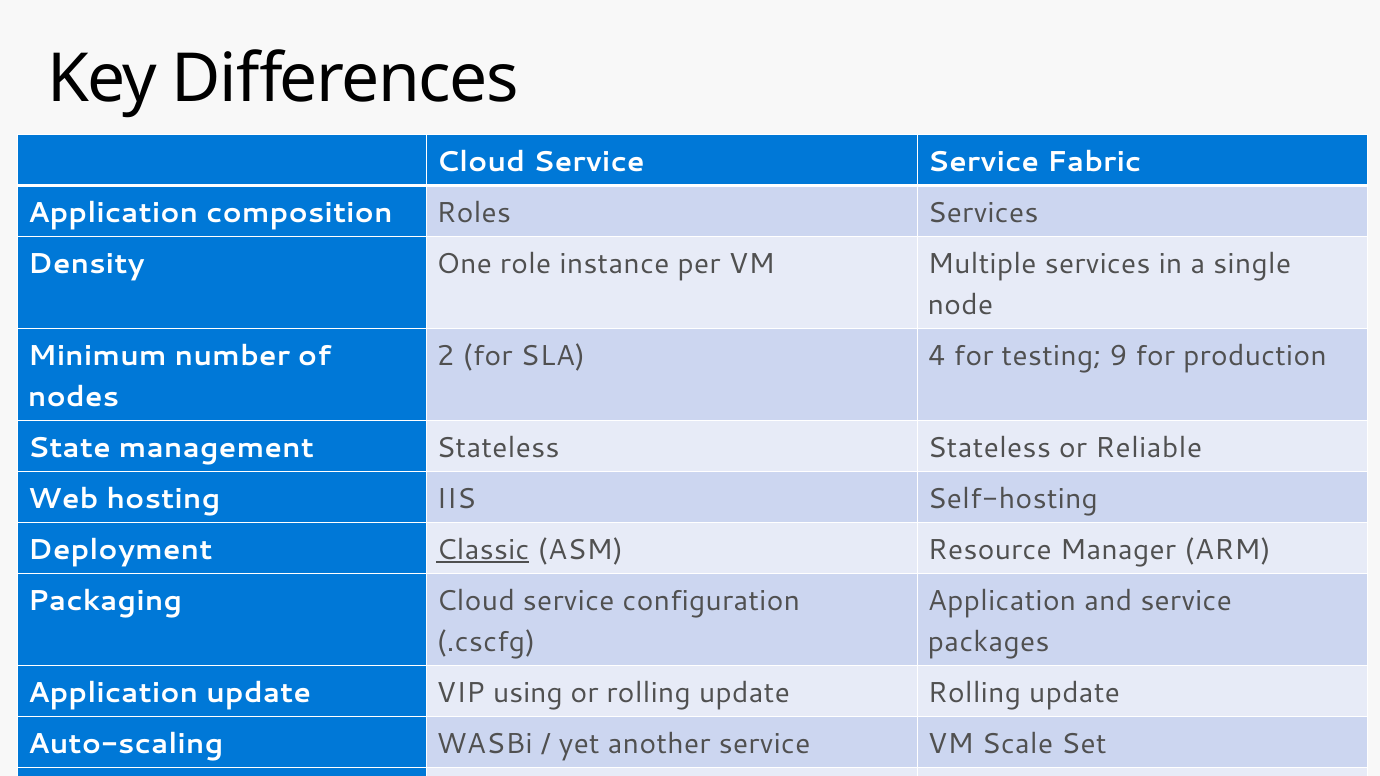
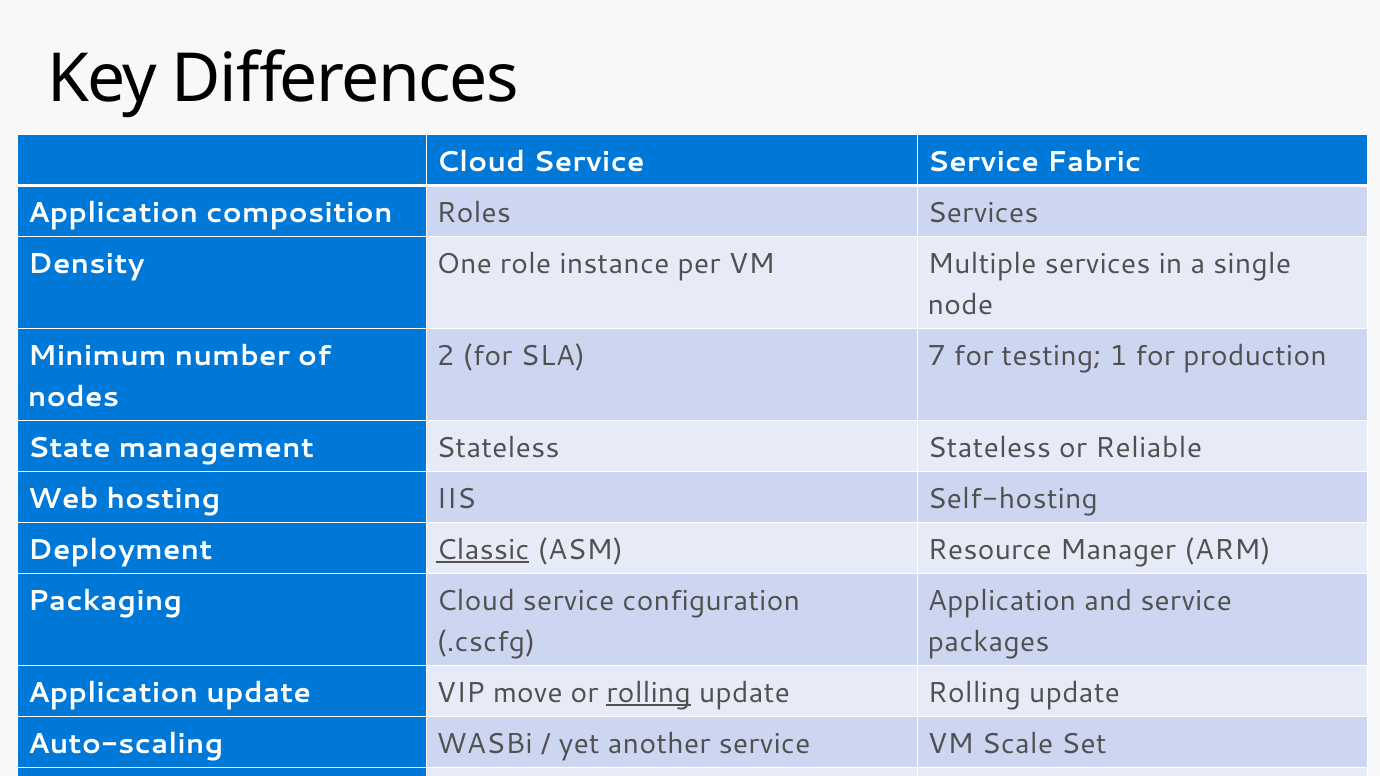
4: 4 -> 7 (937, 356)
9: 9 -> 1 (1118, 356)
using: using -> move (528, 693)
rolling underline: none -> present (649, 693)
